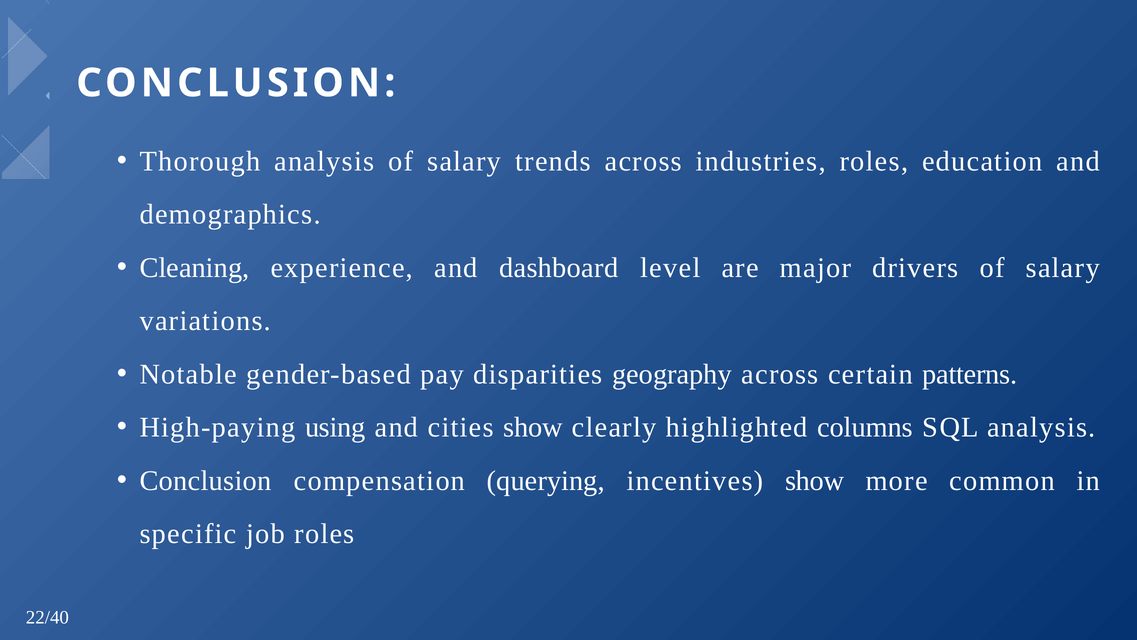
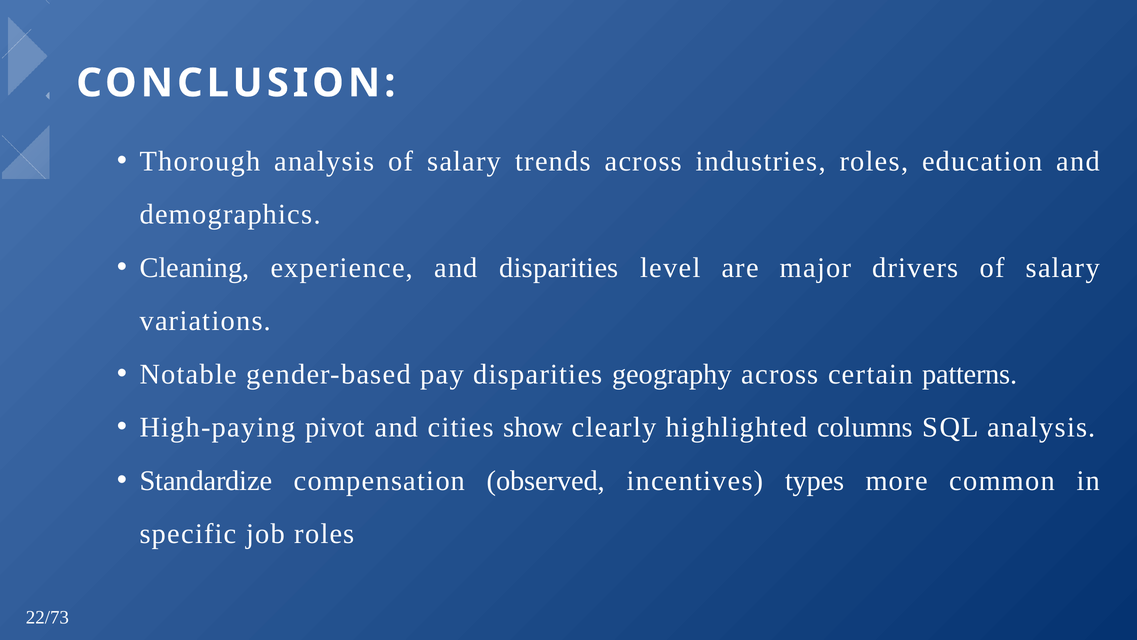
and dashboard: dashboard -> disparities (559, 267)
using: using -> pivot (335, 427)
Conclusion: Conclusion -> Standardize (206, 480)
querying: querying -> observed (546, 480)
incentives show: show -> types (815, 480)
22/40: 22/40 -> 22/73 (47, 617)
